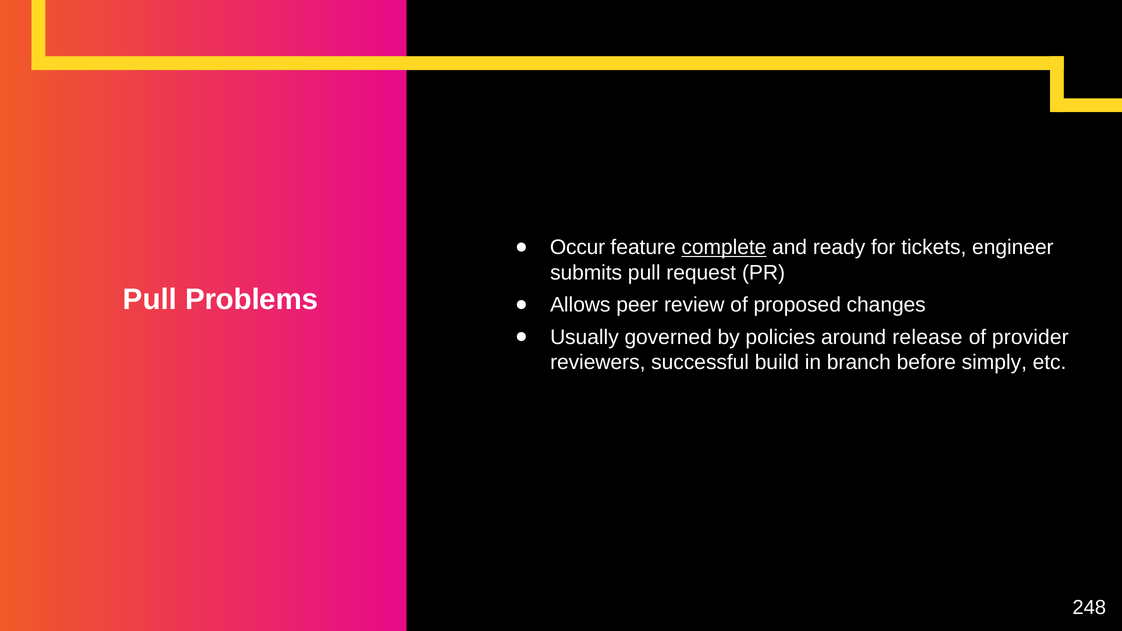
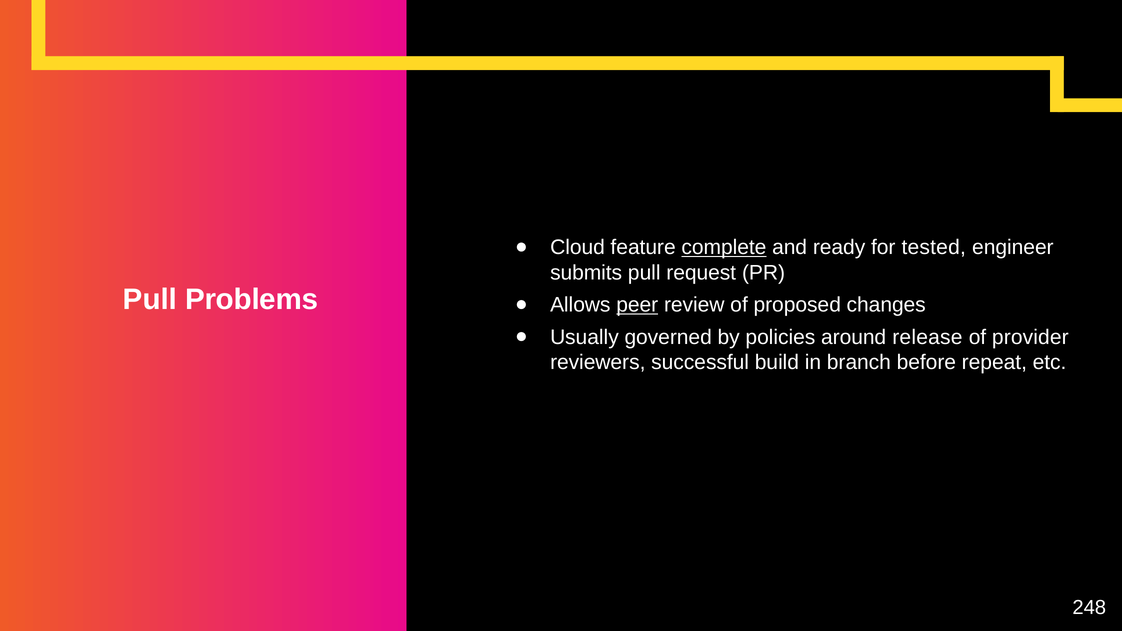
Occur: Occur -> Cloud (577, 247)
tickets: tickets -> tested (934, 247)
peer underline: none -> present (637, 305)
simply: simply -> repeat (994, 362)
